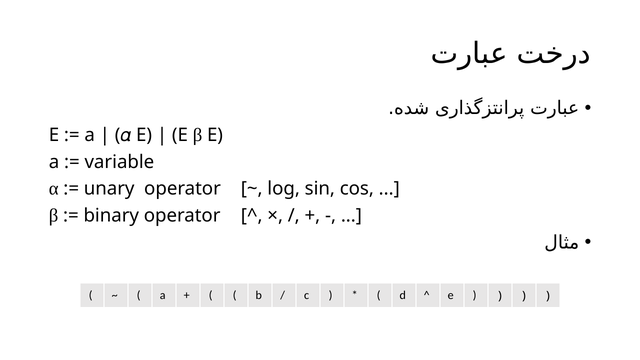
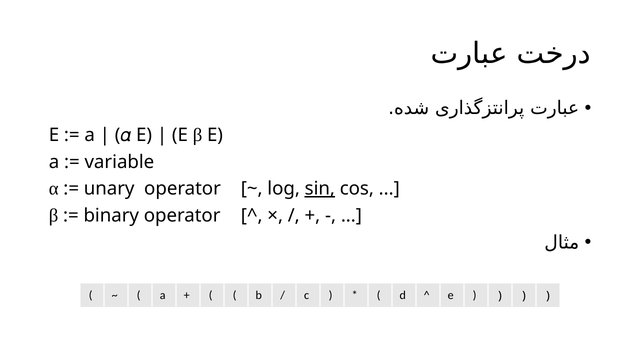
sin underline: none -> present (320, 189)
